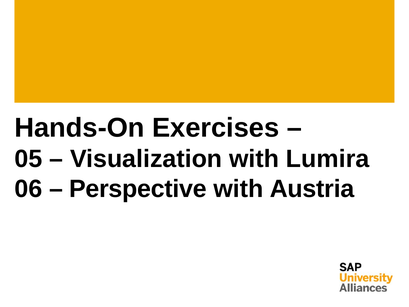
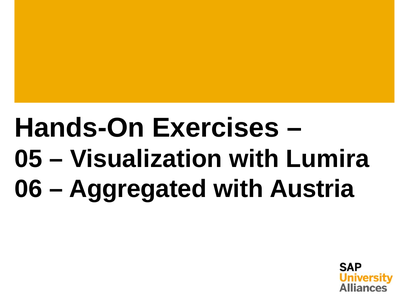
Perspective: Perspective -> Aggregated (138, 189)
